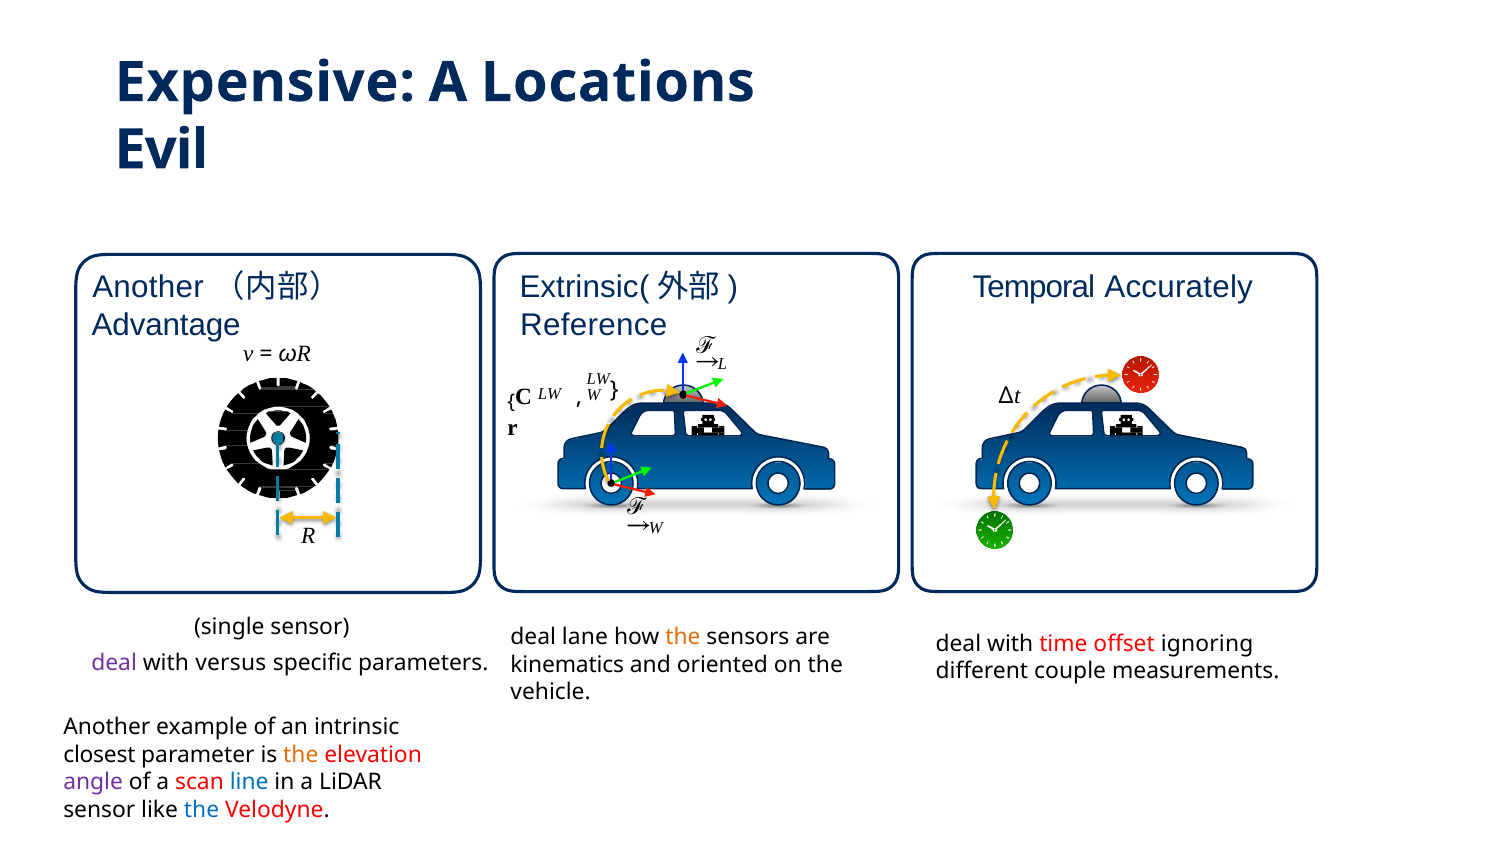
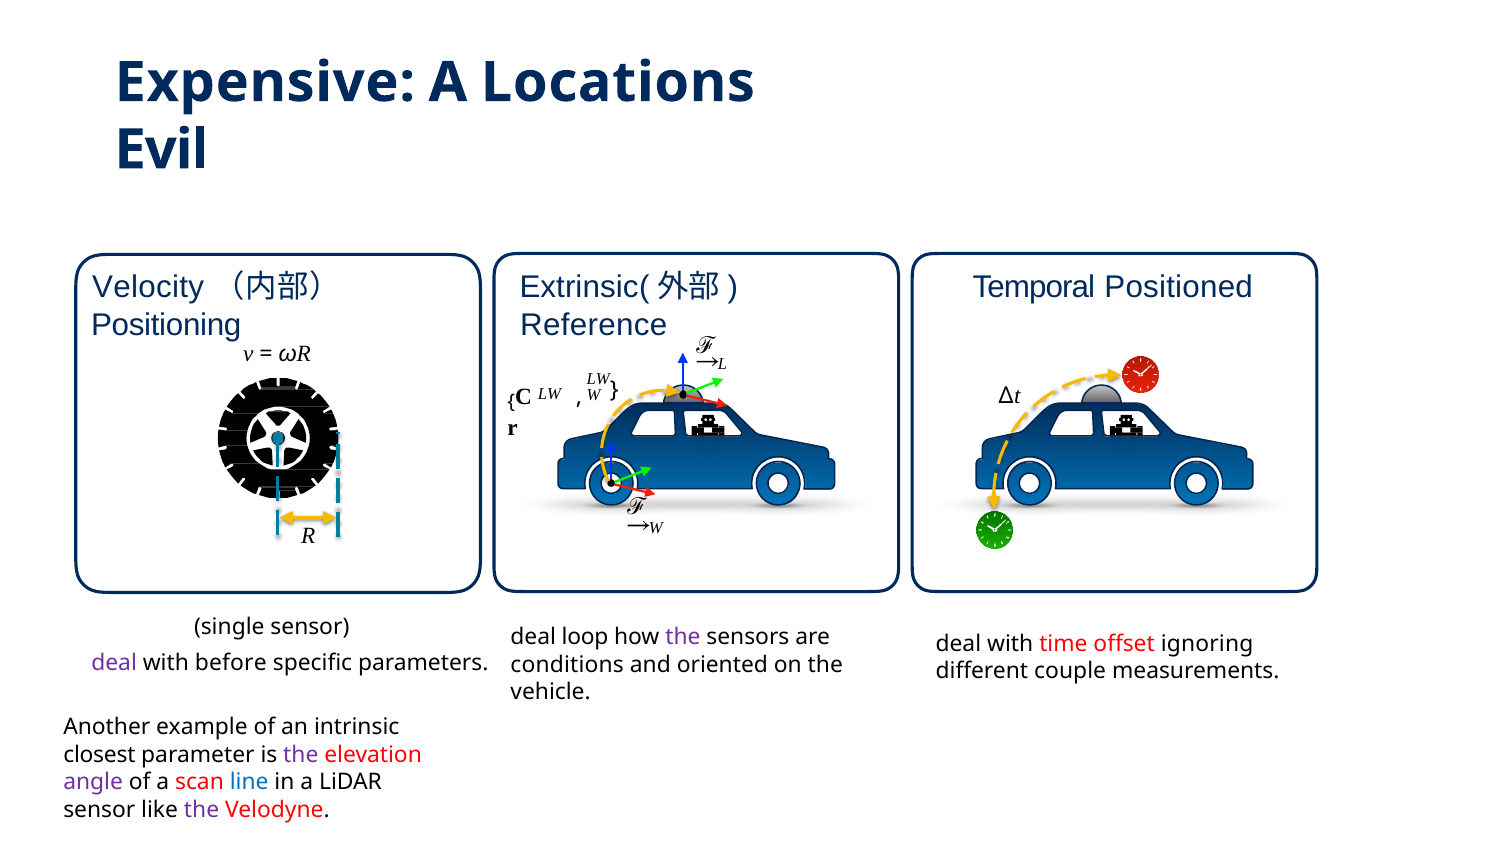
Another: Another -> Velocity (148, 287)
Accurately: Accurately -> Positioned (1179, 287)
Advantage: Advantage -> Positioning (166, 325)
lane: lane -> loop (585, 638)
the colour: orange -> purple (683, 638)
versus: versus -> before (231, 663)
kinematics: kinematics -> conditions (567, 665)
the colour: orange -> purple (301, 755)
the colour: blue -> purple (202, 810)
